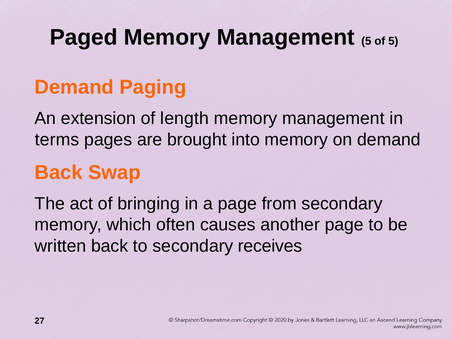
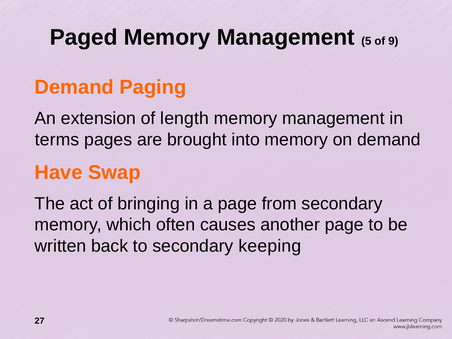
of 5: 5 -> 9 (393, 41)
Back: Back -> Have (59, 172)
receives: receives -> keeping (270, 246)
